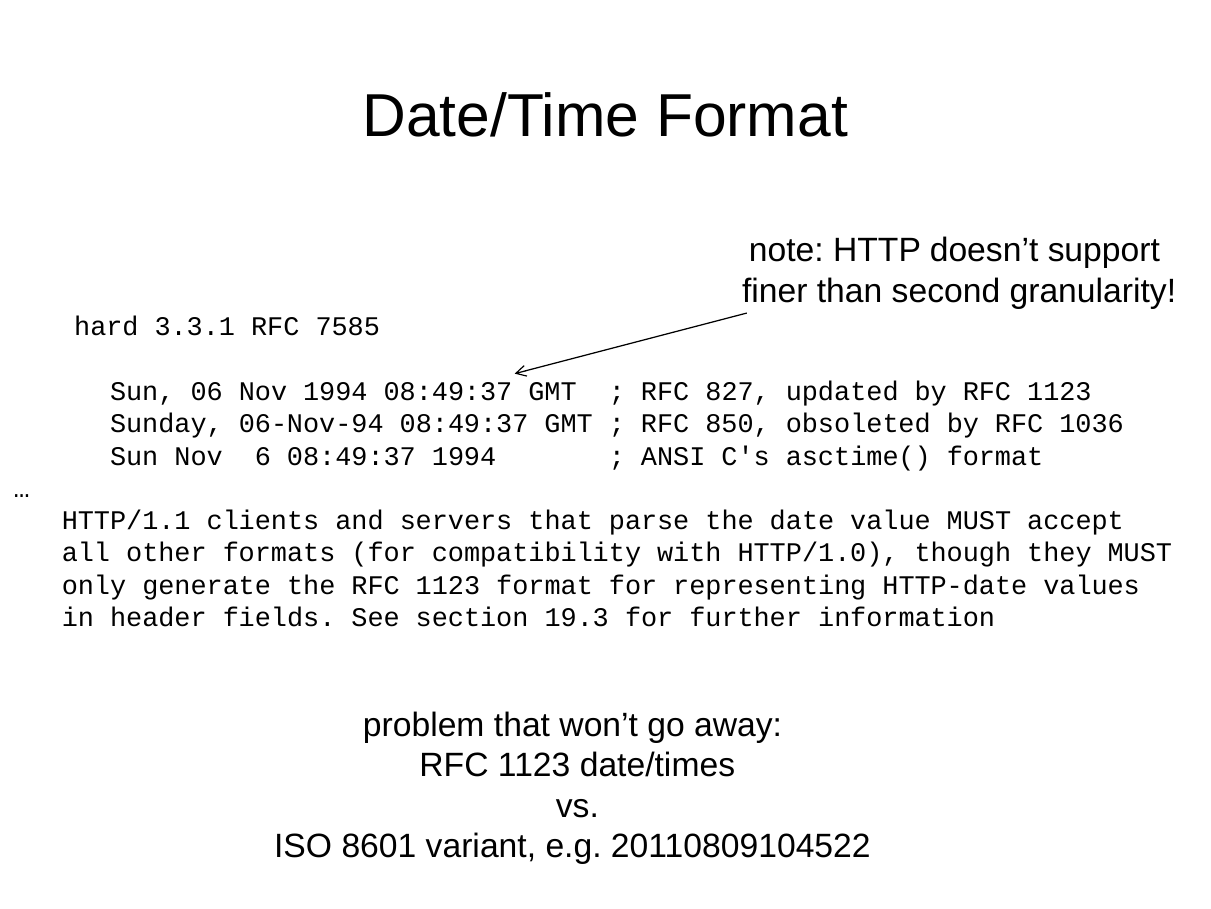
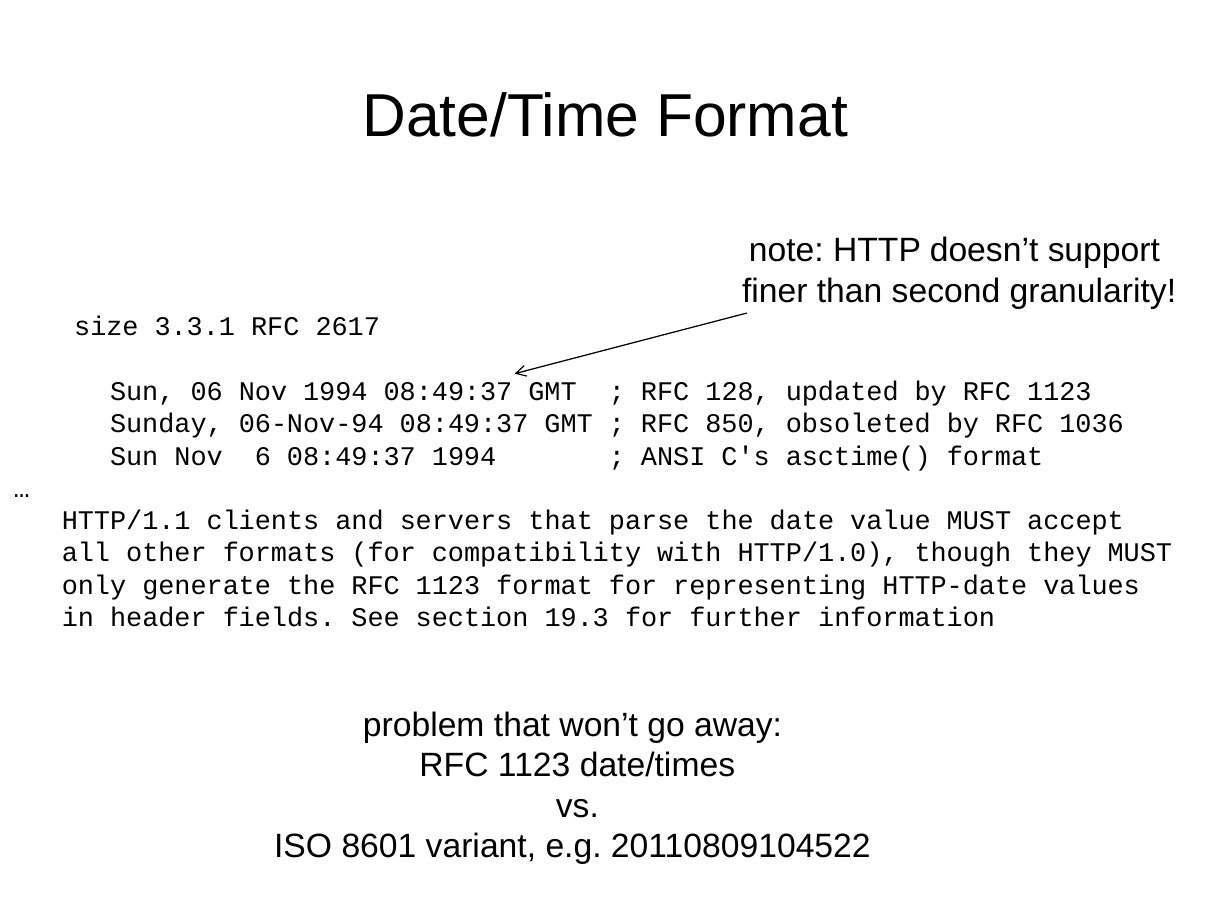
hard: hard -> size (106, 327)
7585: 7585 -> 2617 (348, 327)
827: 827 -> 128 (738, 391)
